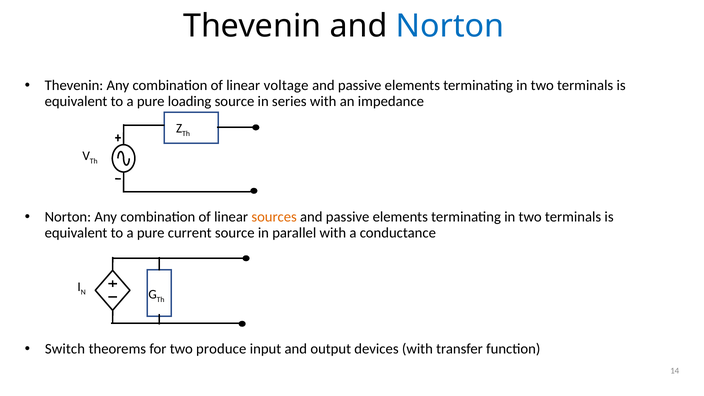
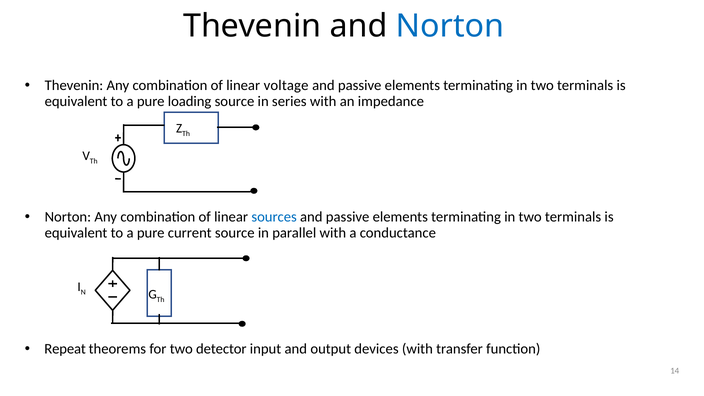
sources colour: orange -> blue (274, 217)
Switch: Switch -> Repeat (65, 349)
produce: produce -> detector (221, 349)
